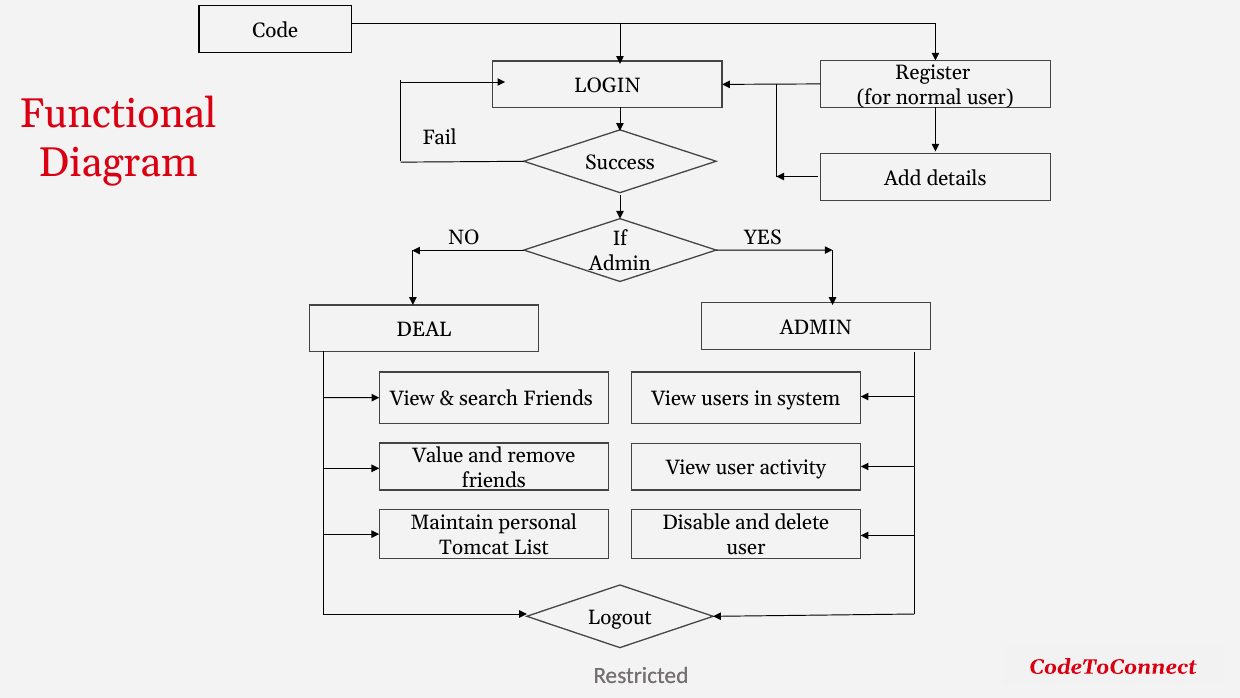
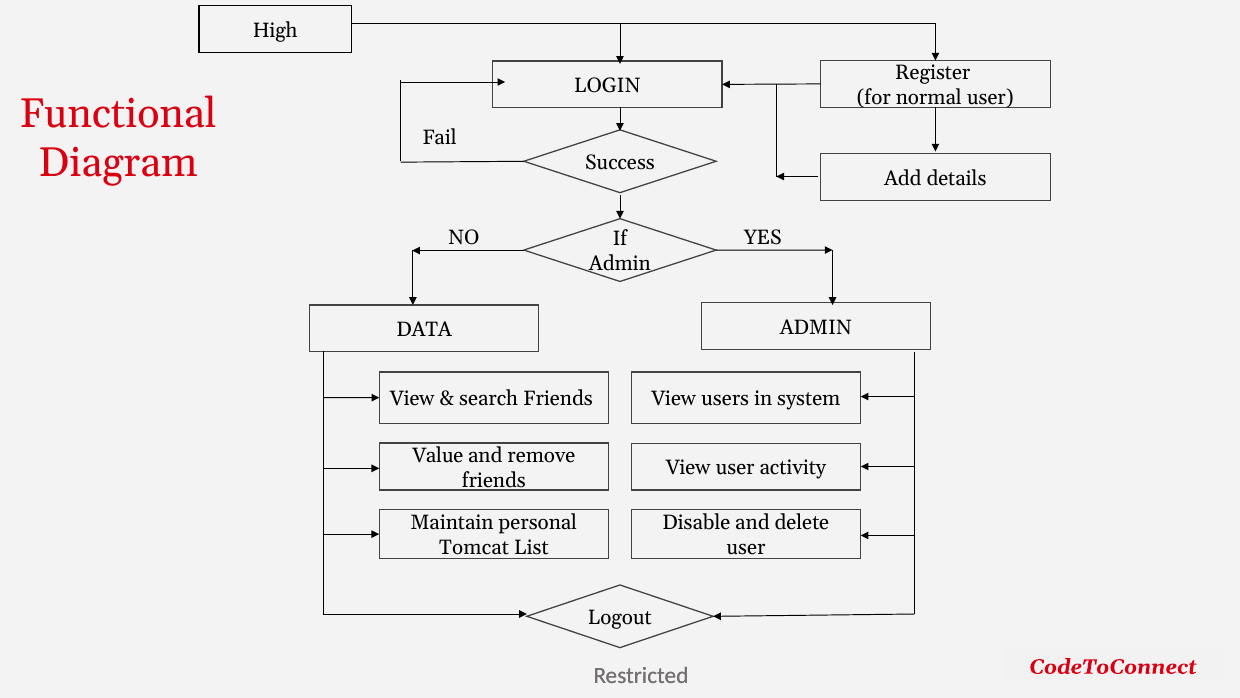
Code: Code -> High (275, 30)
DEAL: DEAL -> DATA (424, 329)
